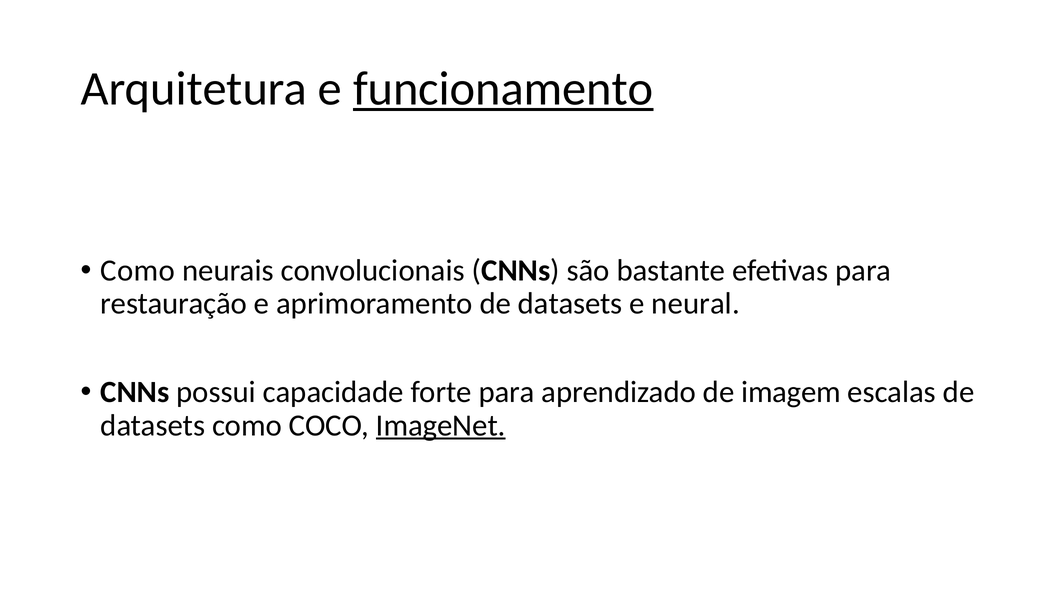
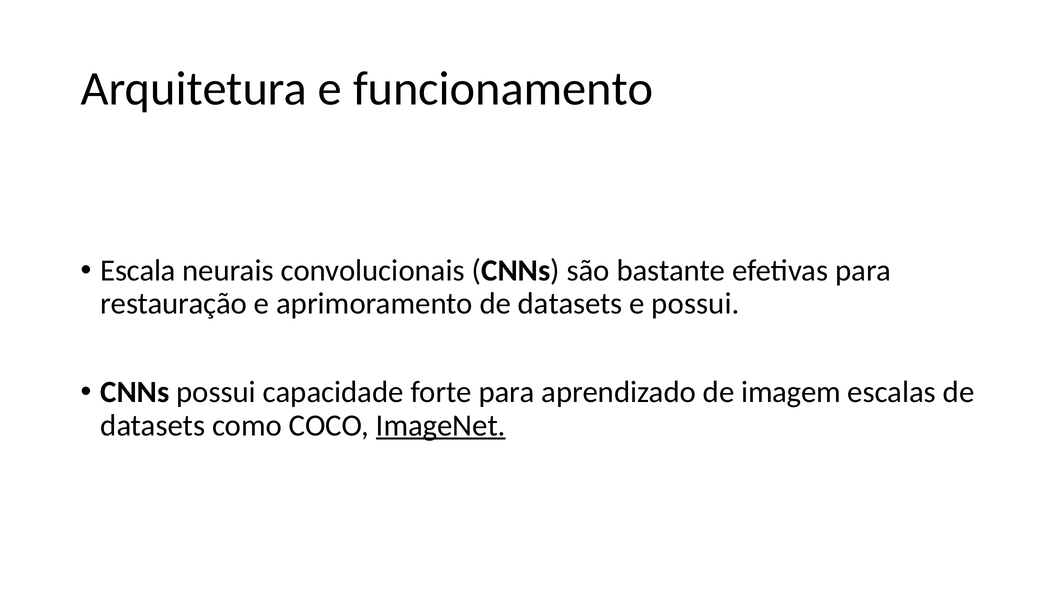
funcionamento underline: present -> none (503, 89)
Como: Como -> Escala (138, 271)
e neural: neural -> possui (696, 304)
